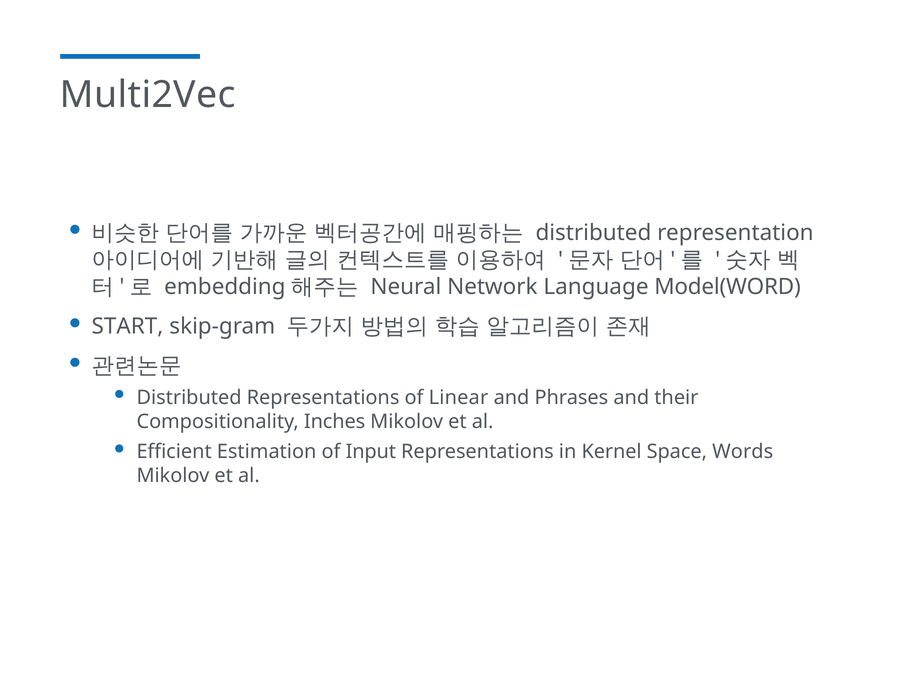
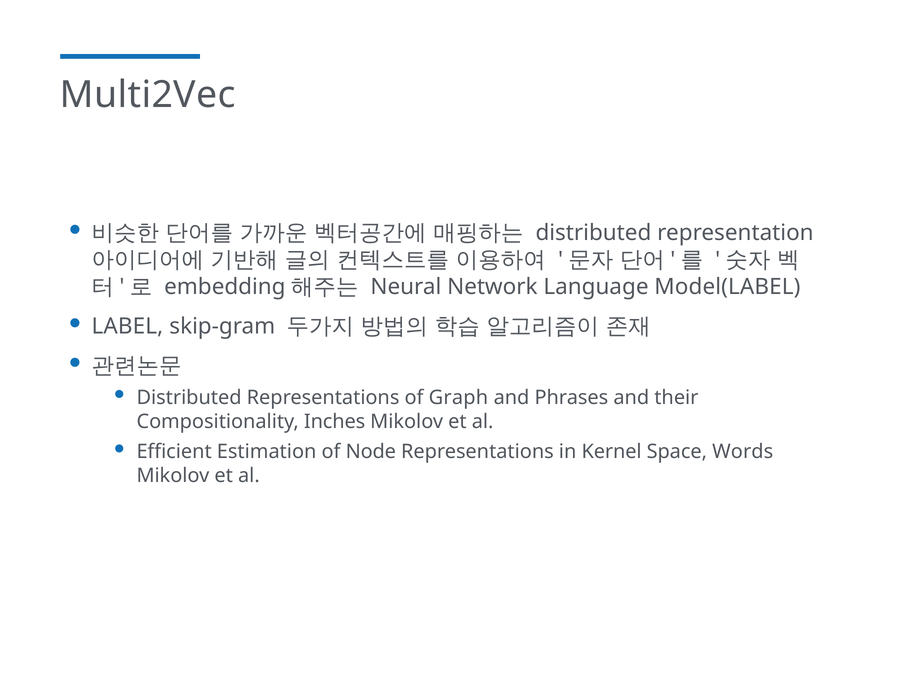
Model(WORD: Model(WORD -> Model(LABEL (727, 287)
START: START -> LABEL (127, 326)
Linear: Linear -> Graph (458, 398)
Input: Input -> Node (371, 452)
